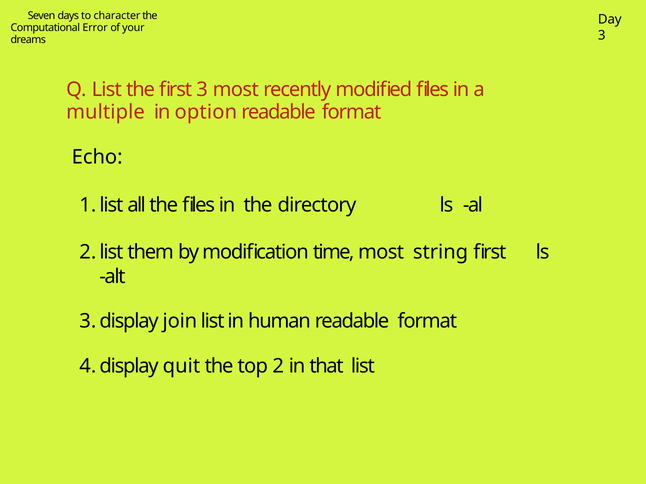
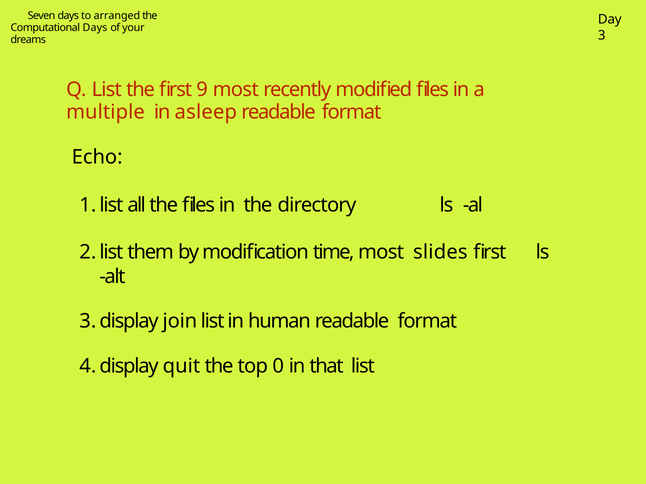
character: character -> arranged (117, 16)
Computational Error: Error -> Days (95, 28)
first 3: 3 -> 9 (202, 90)
option: option -> asleep (206, 112)
string: string -> slides (440, 253)
2: 2 -> 0 (278, 366)
